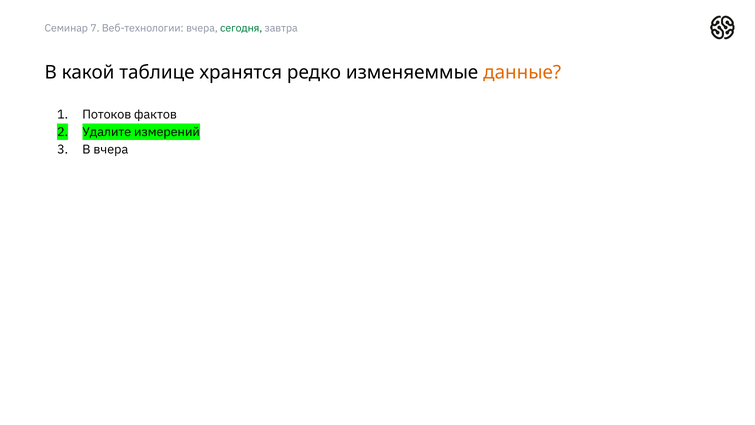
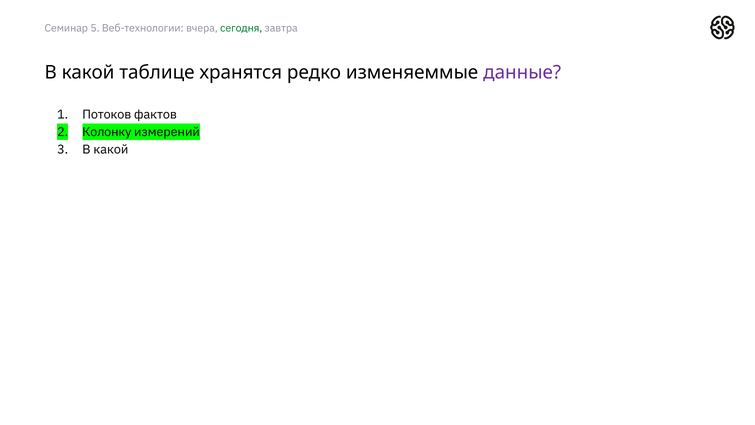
7: 7 -> 5 (95, 28)
данные colour: orange -> purple (522, 73)
Удалите: Удалите -> Колонку (107, 132)
вчера: вчера -> какой (111, 149)
